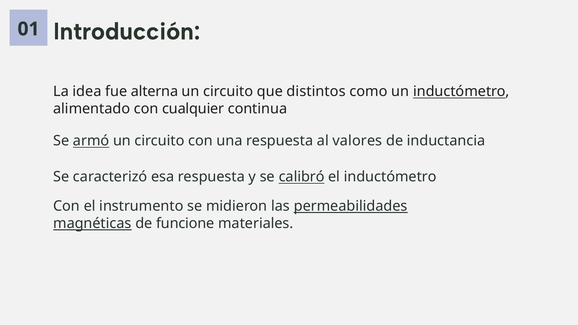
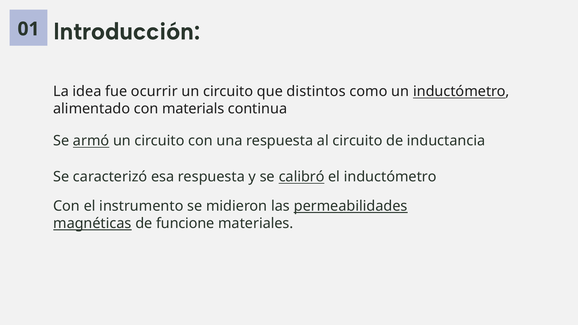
alterna: alterna -> ocurrir (154, 91)
cualquier: cualquier -> materials (193, 109)
al valores: valores -> circuito (357, 141)
